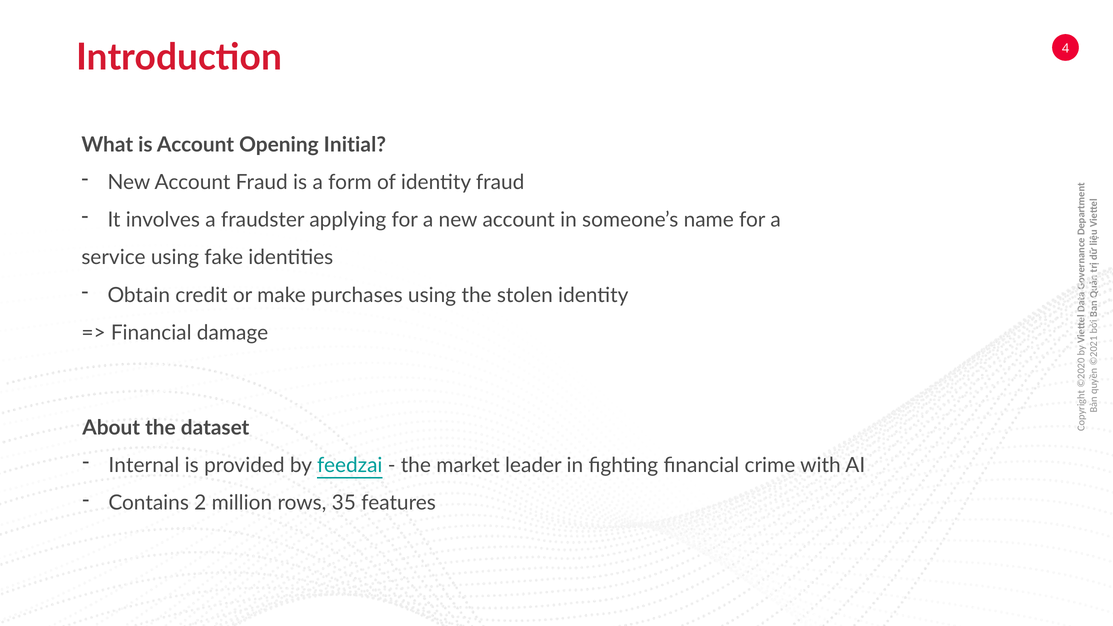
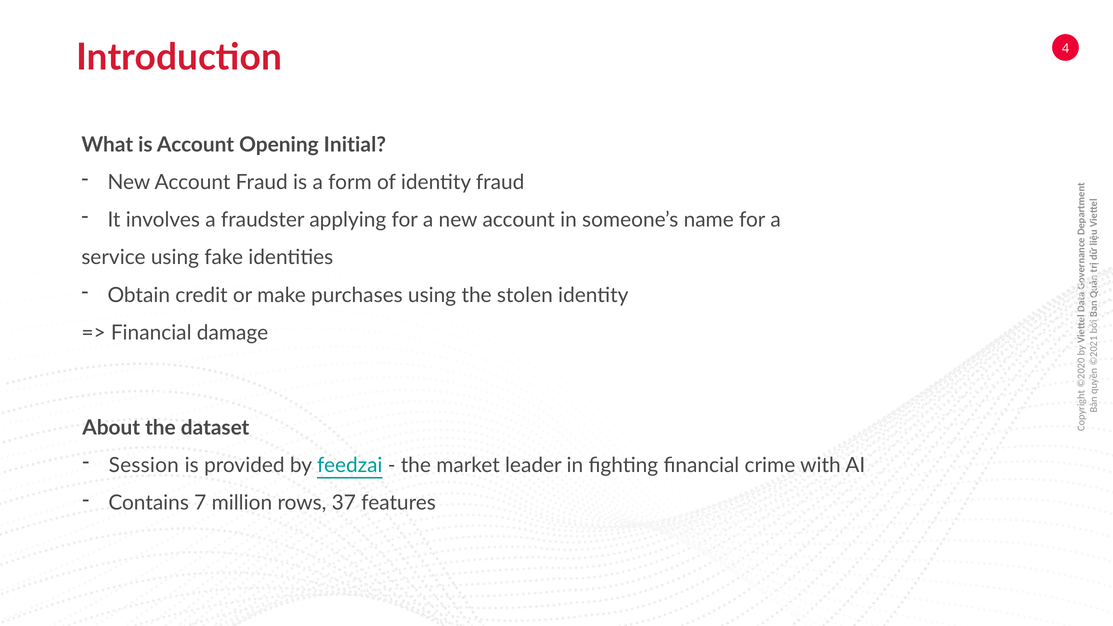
Internal: Internal -> Session (144, 466)
Contains 2: 2 -> 7 (200, 503)
35: 35 -> 37 (344, 503)
